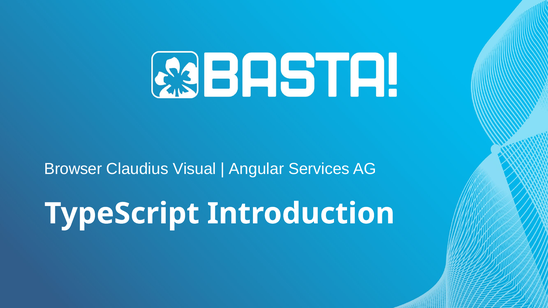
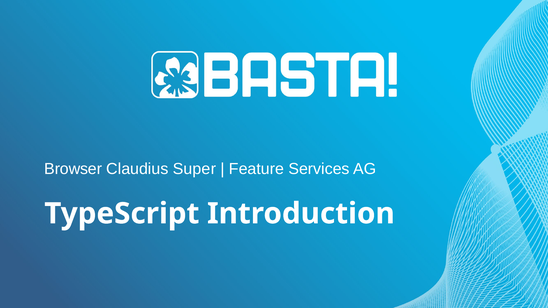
Visual: Visual -> Super (194, 169)
Angular: Angular -> Feature (257, 169)
